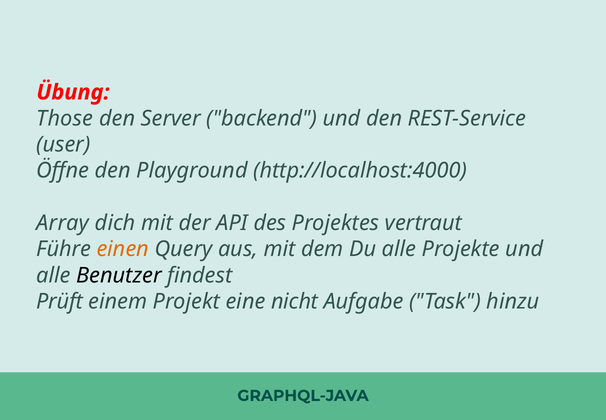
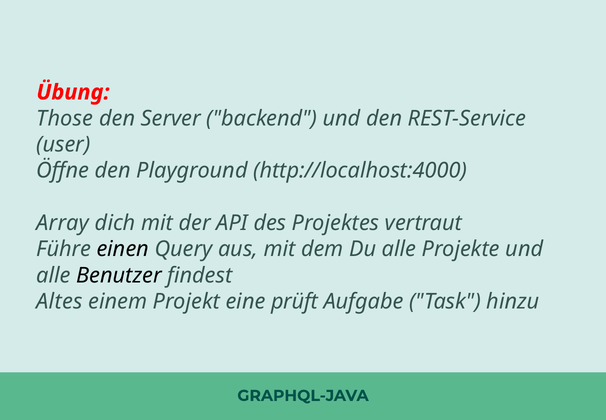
einen colour: orange -> black (123, 249)
Prüft: Prüft -> Altes (59, 301)
nicht: nicht -> prüft (295, 301)
